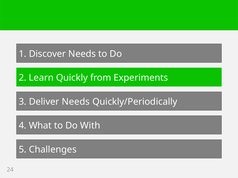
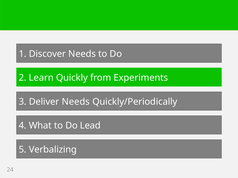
With: With -> Lead (90, 126)
Challenges: Challenges -> Verbalizing (53, 150)
